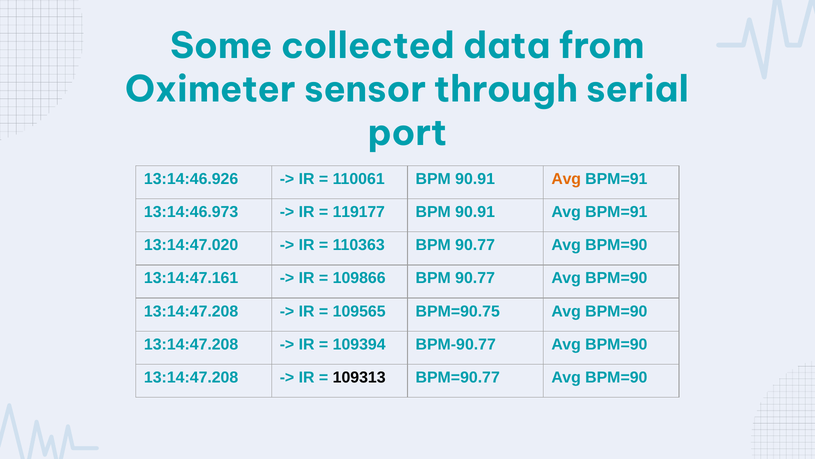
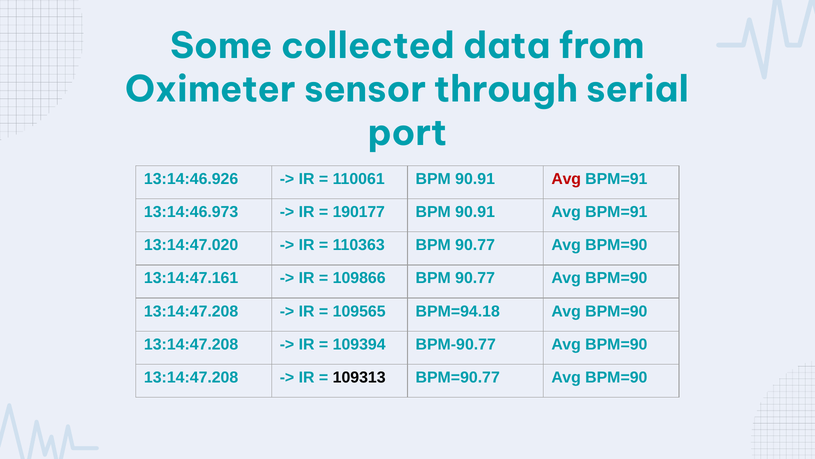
Avg colour: orange -> red (566, 179)
119177: 119177 -> 190177 (359, 212)
BPM=90.75: BPM=90.75 -> BPM=94.18 (458, 311)
